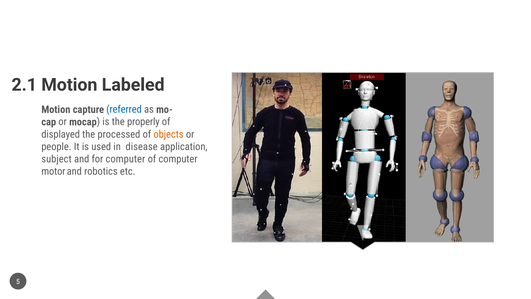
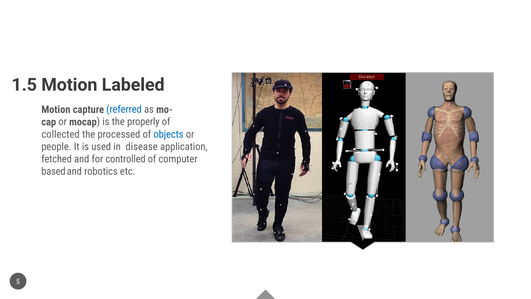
2.1: 2.1 -> 1.5 (24, 85)
displayed: displayed -> collected (61, 134)
objects colour: orange -> blue (169, 134)
subject: subject -> fetched (57, 159)
for computer: computer -> controlled (126, 159)
motor: motor -> based (53, 171)
